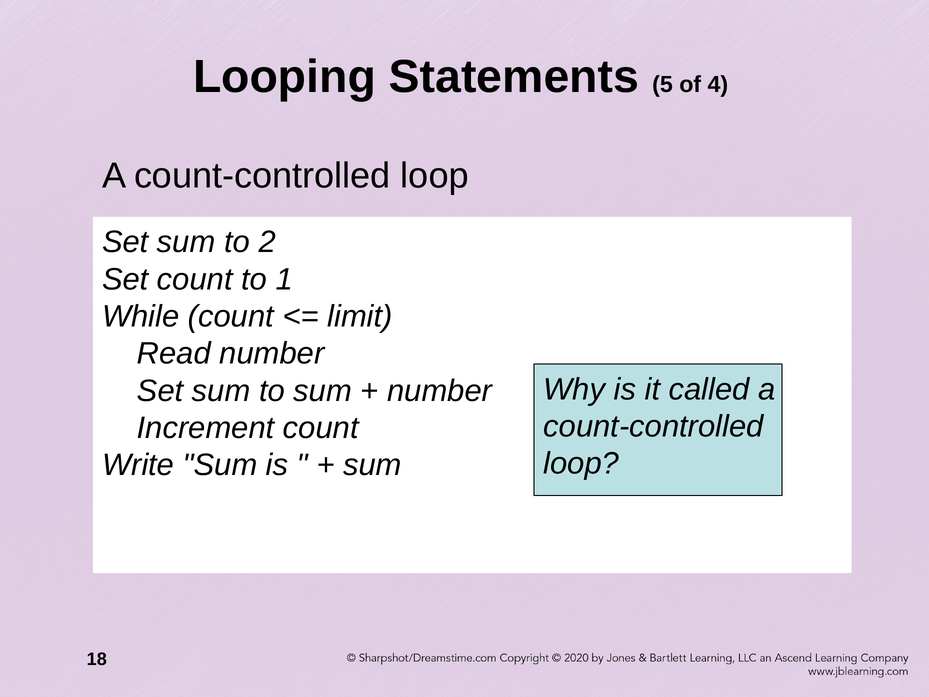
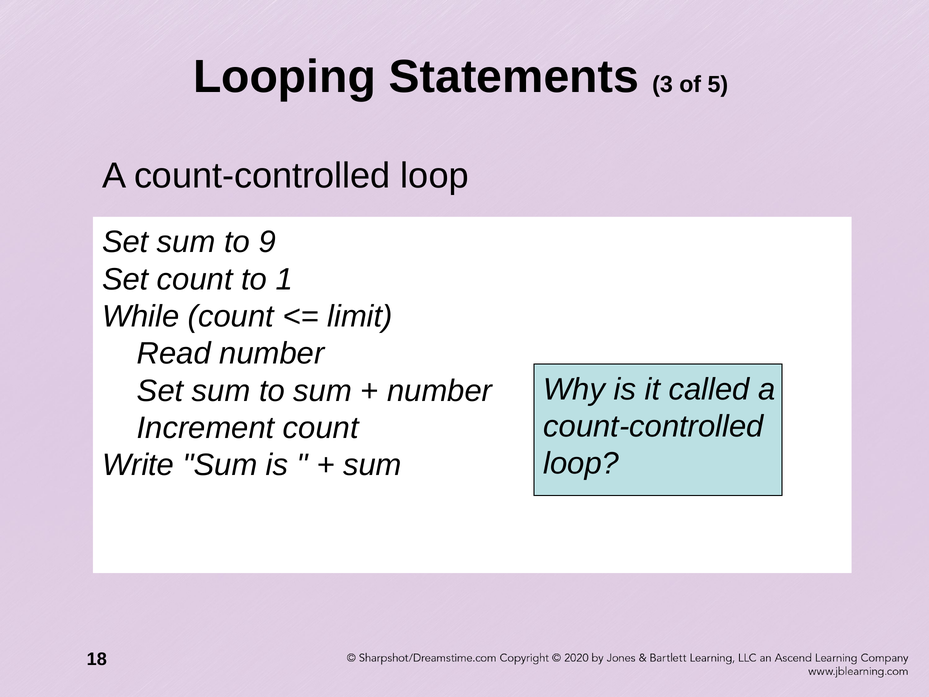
5: 5 -> 3 (663, 84)
4: 4 -> 5 (718, 84)
2: 2 -> 9 (267, 242)
